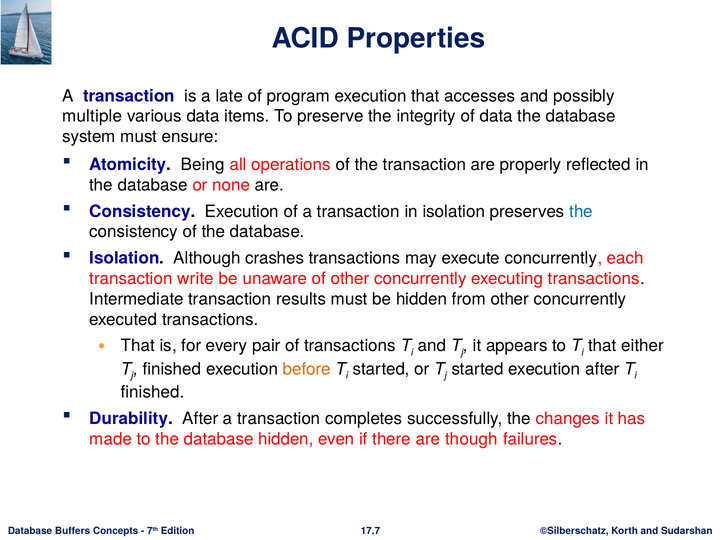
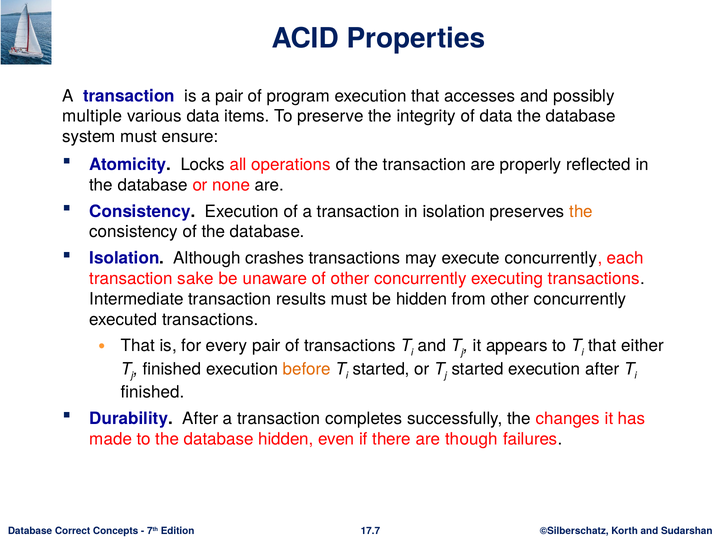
a late: late -> pair (229, 96)
Being: Being -> Locks (203, 165)
the colour: blue -> orange (581, 211)
write: write -> sake (196, 279)
Buffers: Buffers -> Correct (73, 531)
